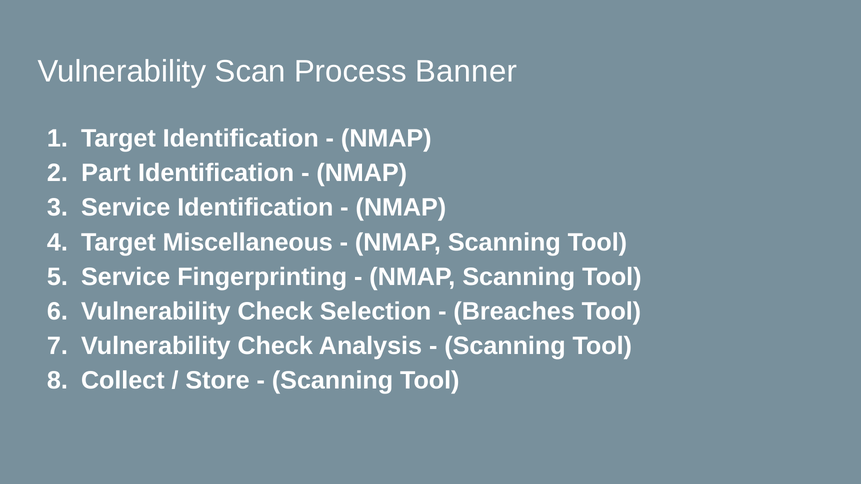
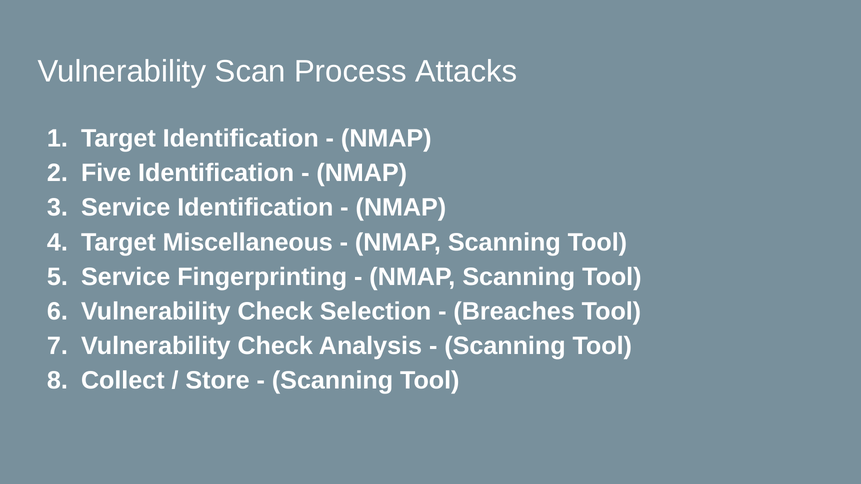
Banner: Banner -> Attacks (466, 71)
Part: Part -> Five (106, 173)
